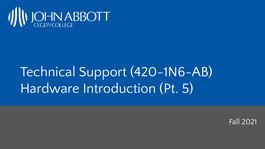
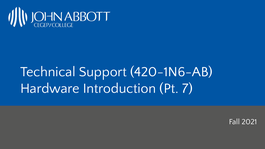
5: 5 -> 7 (187, 88)
